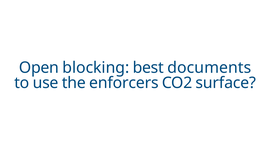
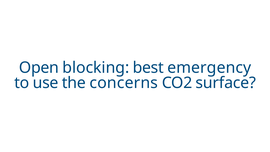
documents: documents -> emergency (209, 68)
enforcers: enforcers -> concerns (124, 83)
